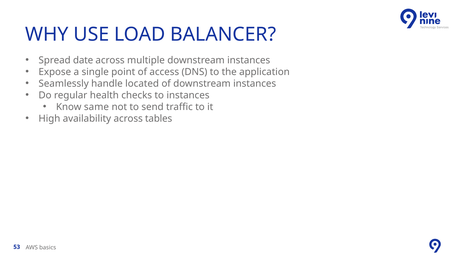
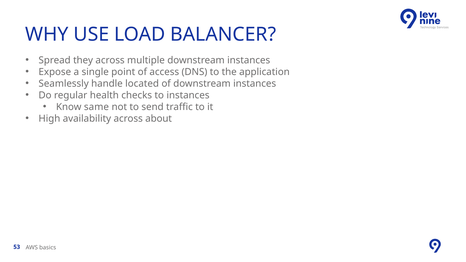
date: date -> they (83, 60)
tables: tables -> about (159, 119)
